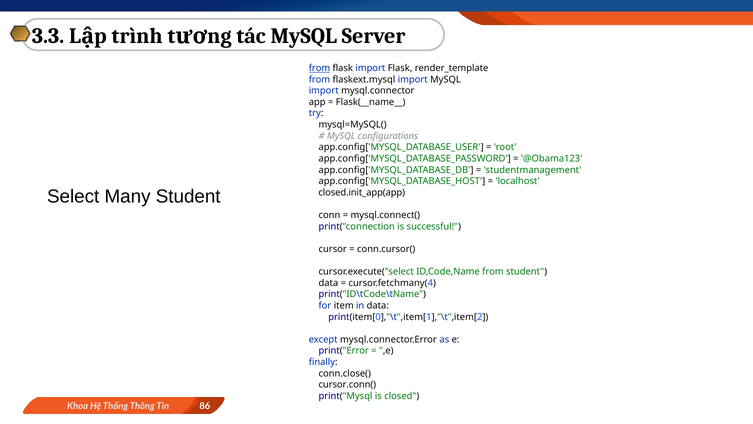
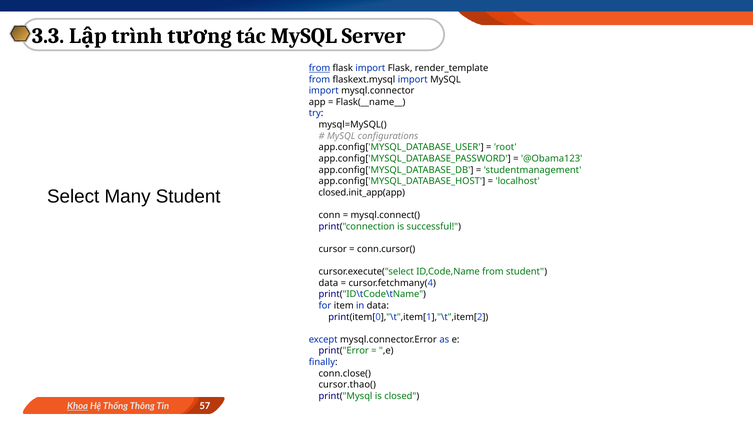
cursor.conn(: cursor.conn( -> cursor.thao( (347, 384)
Khoa underline: none -> present (78, 406)
86: 86 -> 57 (205, 406)
